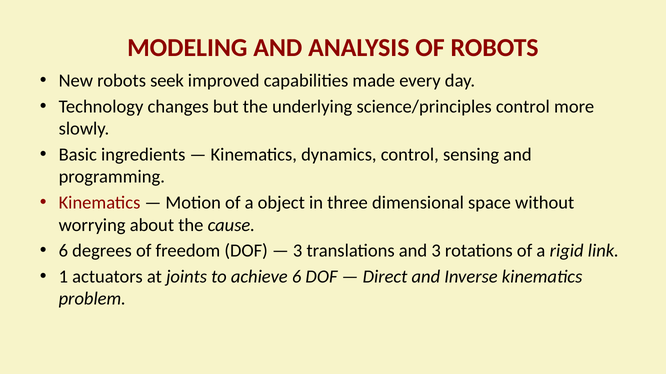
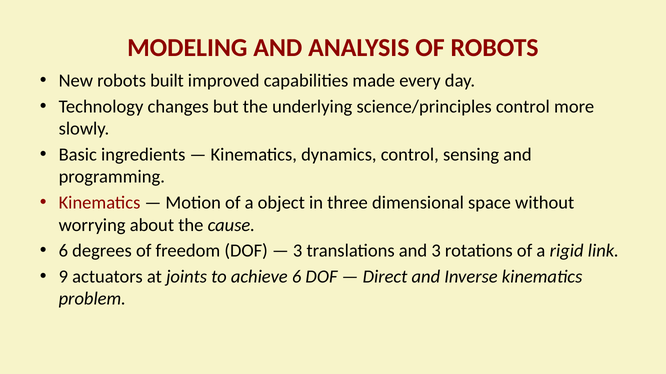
seek: seek -> built (167, 81)
1: 1 -> 9 (63, 277)
